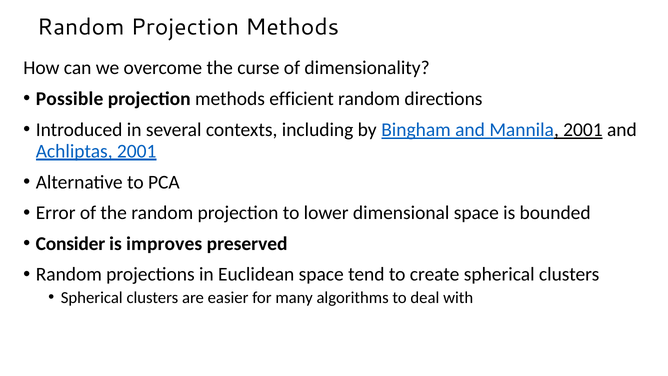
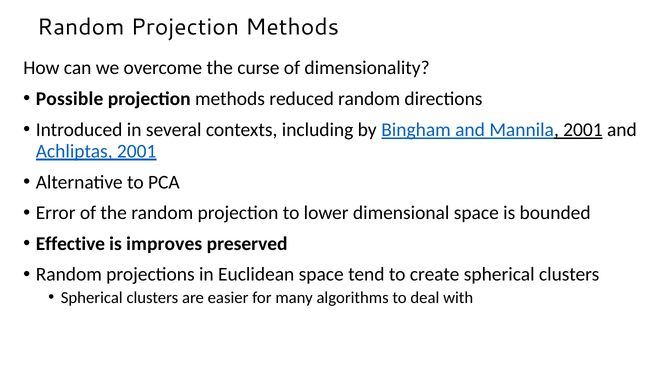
efficient: efficient -> reduced (302, 99)
Consider: Consider -> Effective (70, 244)
